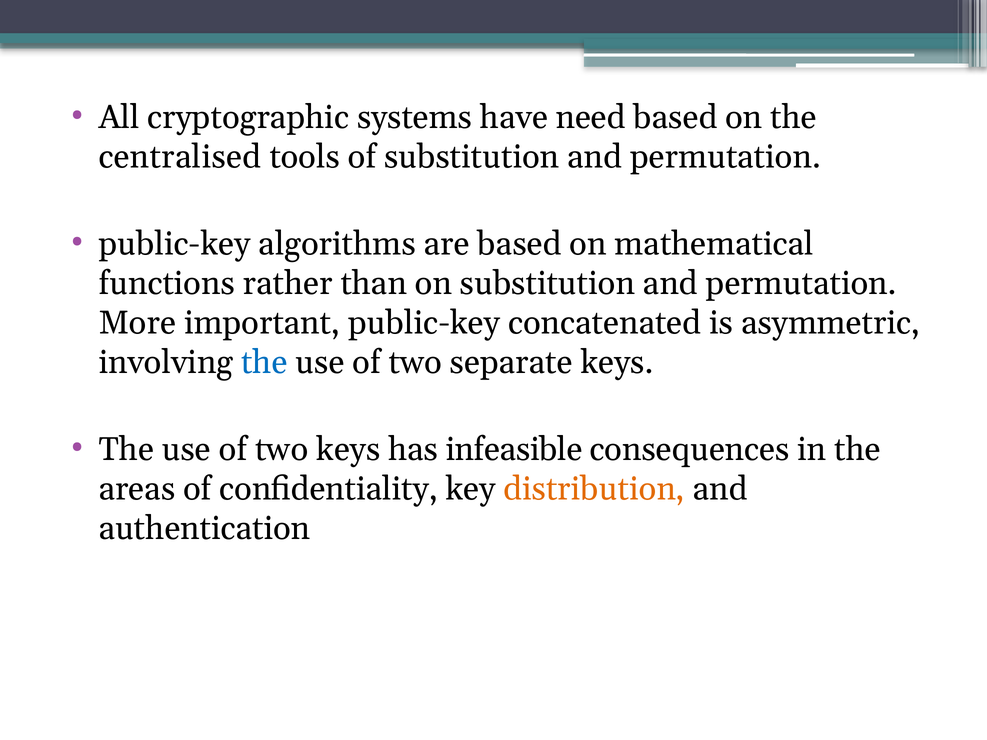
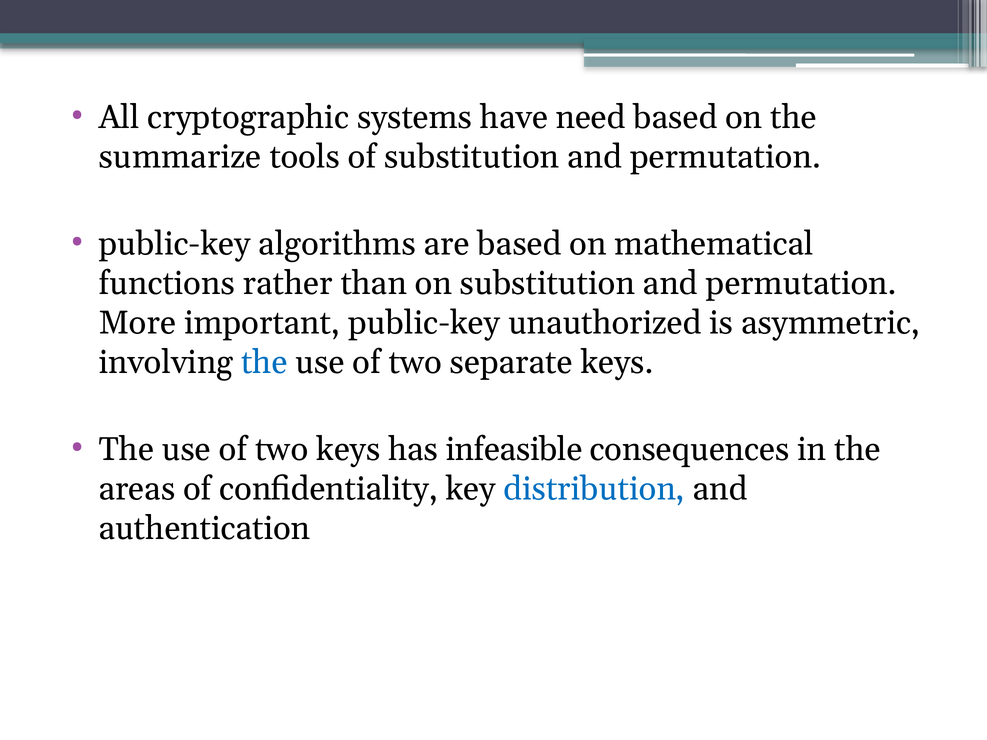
centralised: centralised -> summarize (180, 157)
concatenated: concatenated -> unauthorized (605, 323)
distribution colour: orange -> blue (594, 489)
